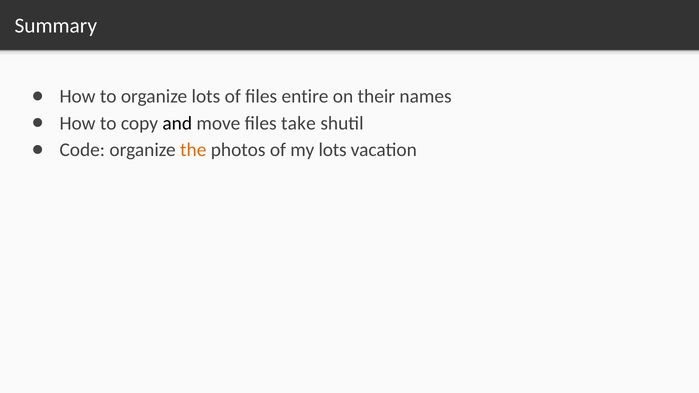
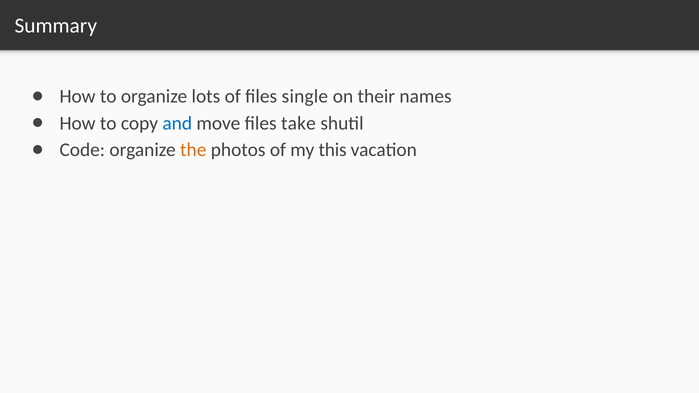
entire: entire -> single (305, 97)
and colour: black -> blue (177, 123)
my lots: lots -> this (333, 150)
